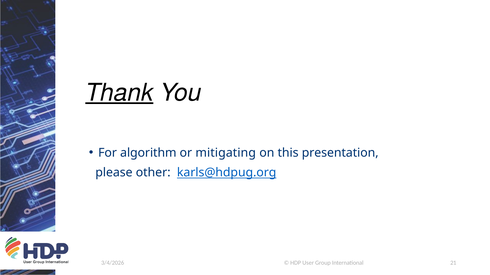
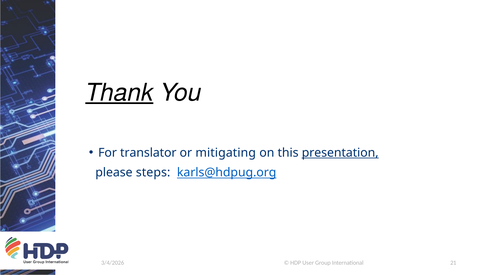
algorithm: algorithm -> translator (148, 153)
presentation underline: none -> present (340, 153)
other: other -> steps (153, 173)
